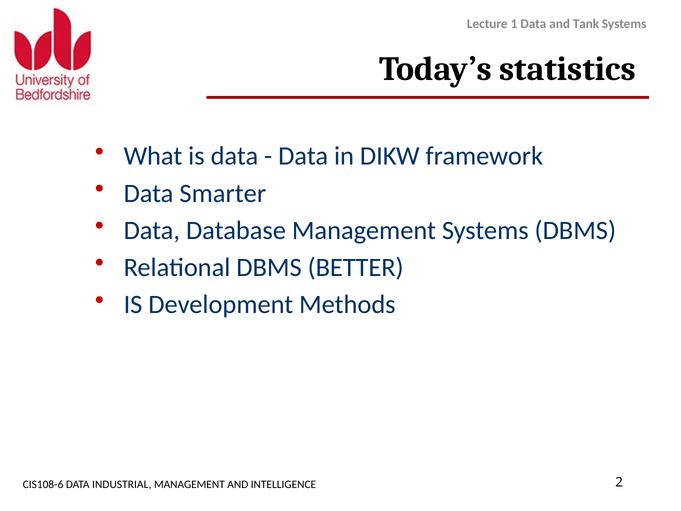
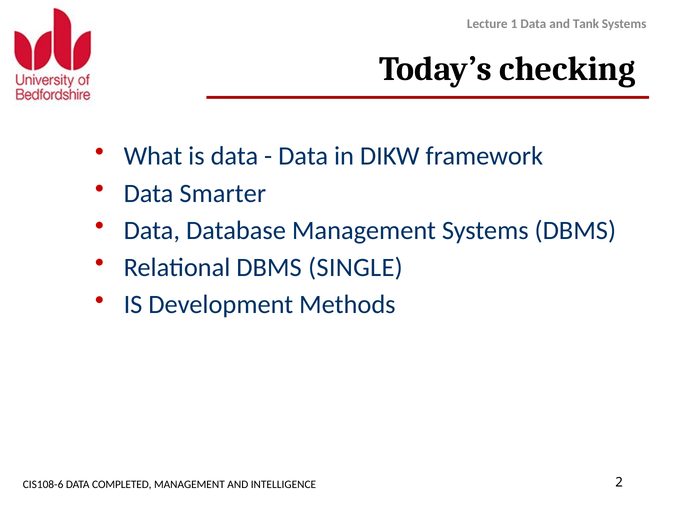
statistics: statistics -> checking (568, 69)
BETTER: BETTER -> SINGLE (355, 267)
INDUSTRIAL: INDUSTRIAL -> COMPLETED (122, 484)
